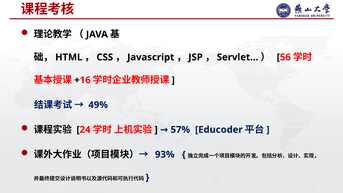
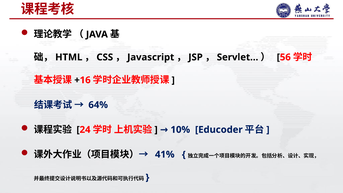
49%: 49% -> 64% (98, 105)
57%: 57% -> 10% (180, 130)
93%: 93% -> 41% (165, 154)
